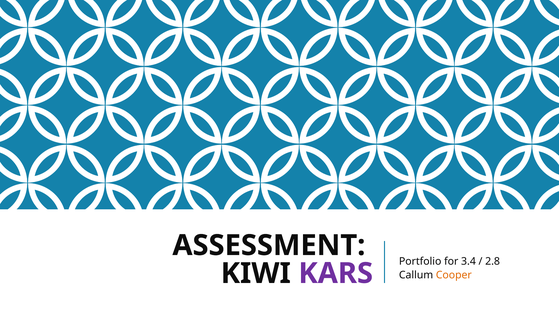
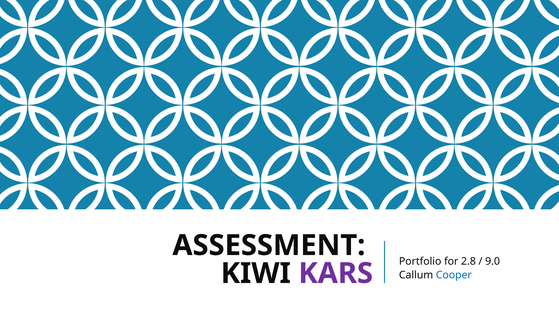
3.4: 3.4 -> 2.8 (468, 262)
2.8: 2.8 -> 9.0 (493, 262)
Cooper colour: orange -> blue (454, 275)
